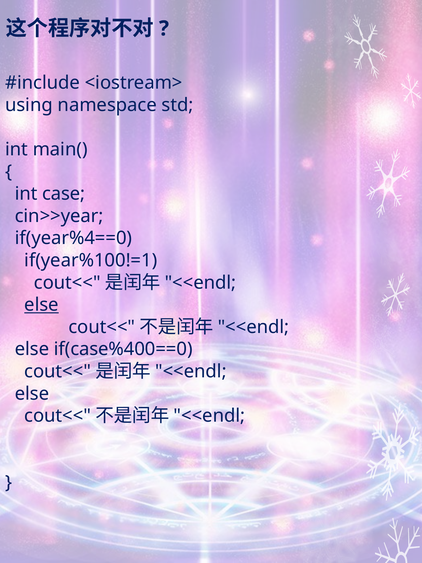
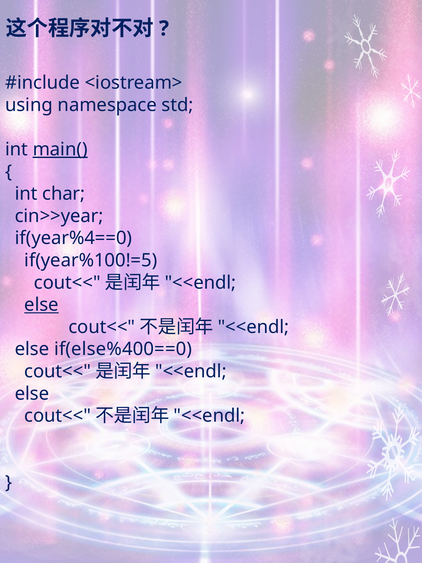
main( underline: none -> present (60, 149)
case: case -> char (64, 194)
if(year%100!=1: if(year%100!=1 -> if(year%100!=5 (91, 260)
if(case%400==0: if(case%400==0 -> if(else%400==0 (123, 349)
